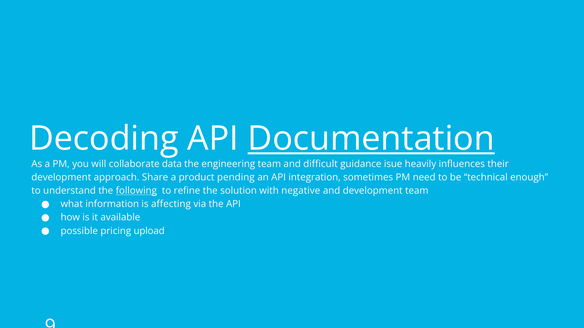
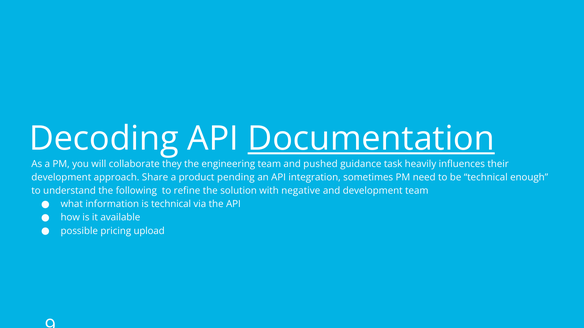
data: data -> they (172, 164)
difficult: difficult -> pushed (320, 164)
isue: isue -> task (393, 164)
following underline: present -> none (136, 191)
is affecting: affecting -> technical (171, 204)
